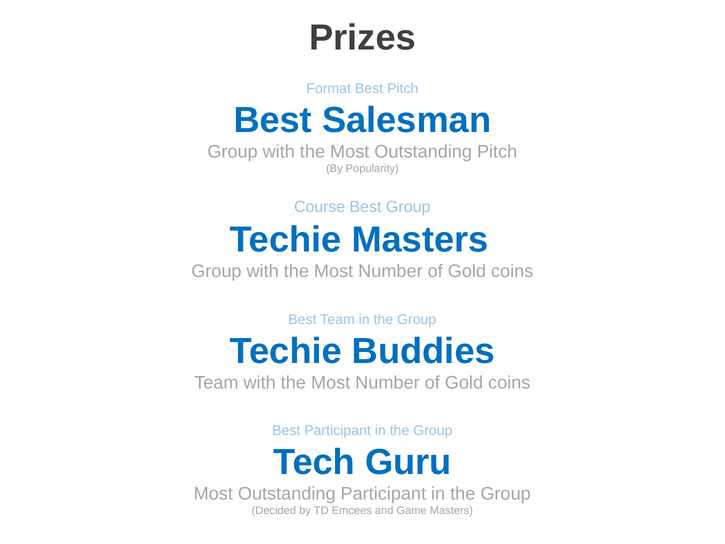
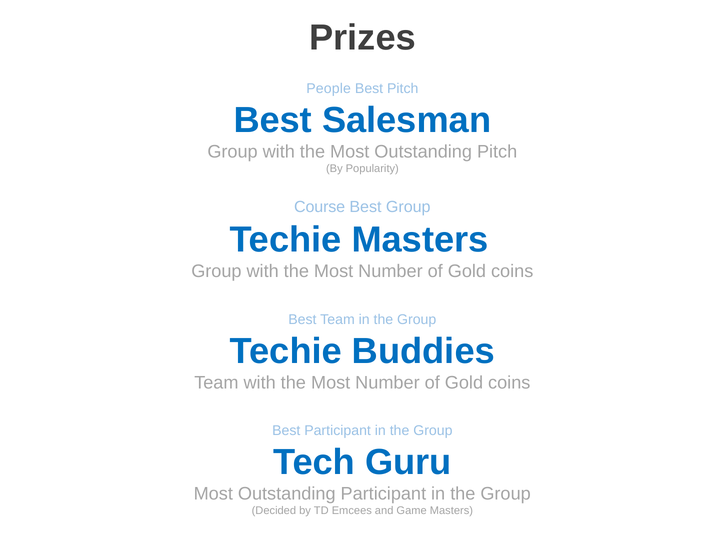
Format: Format -> People (329, 88)
